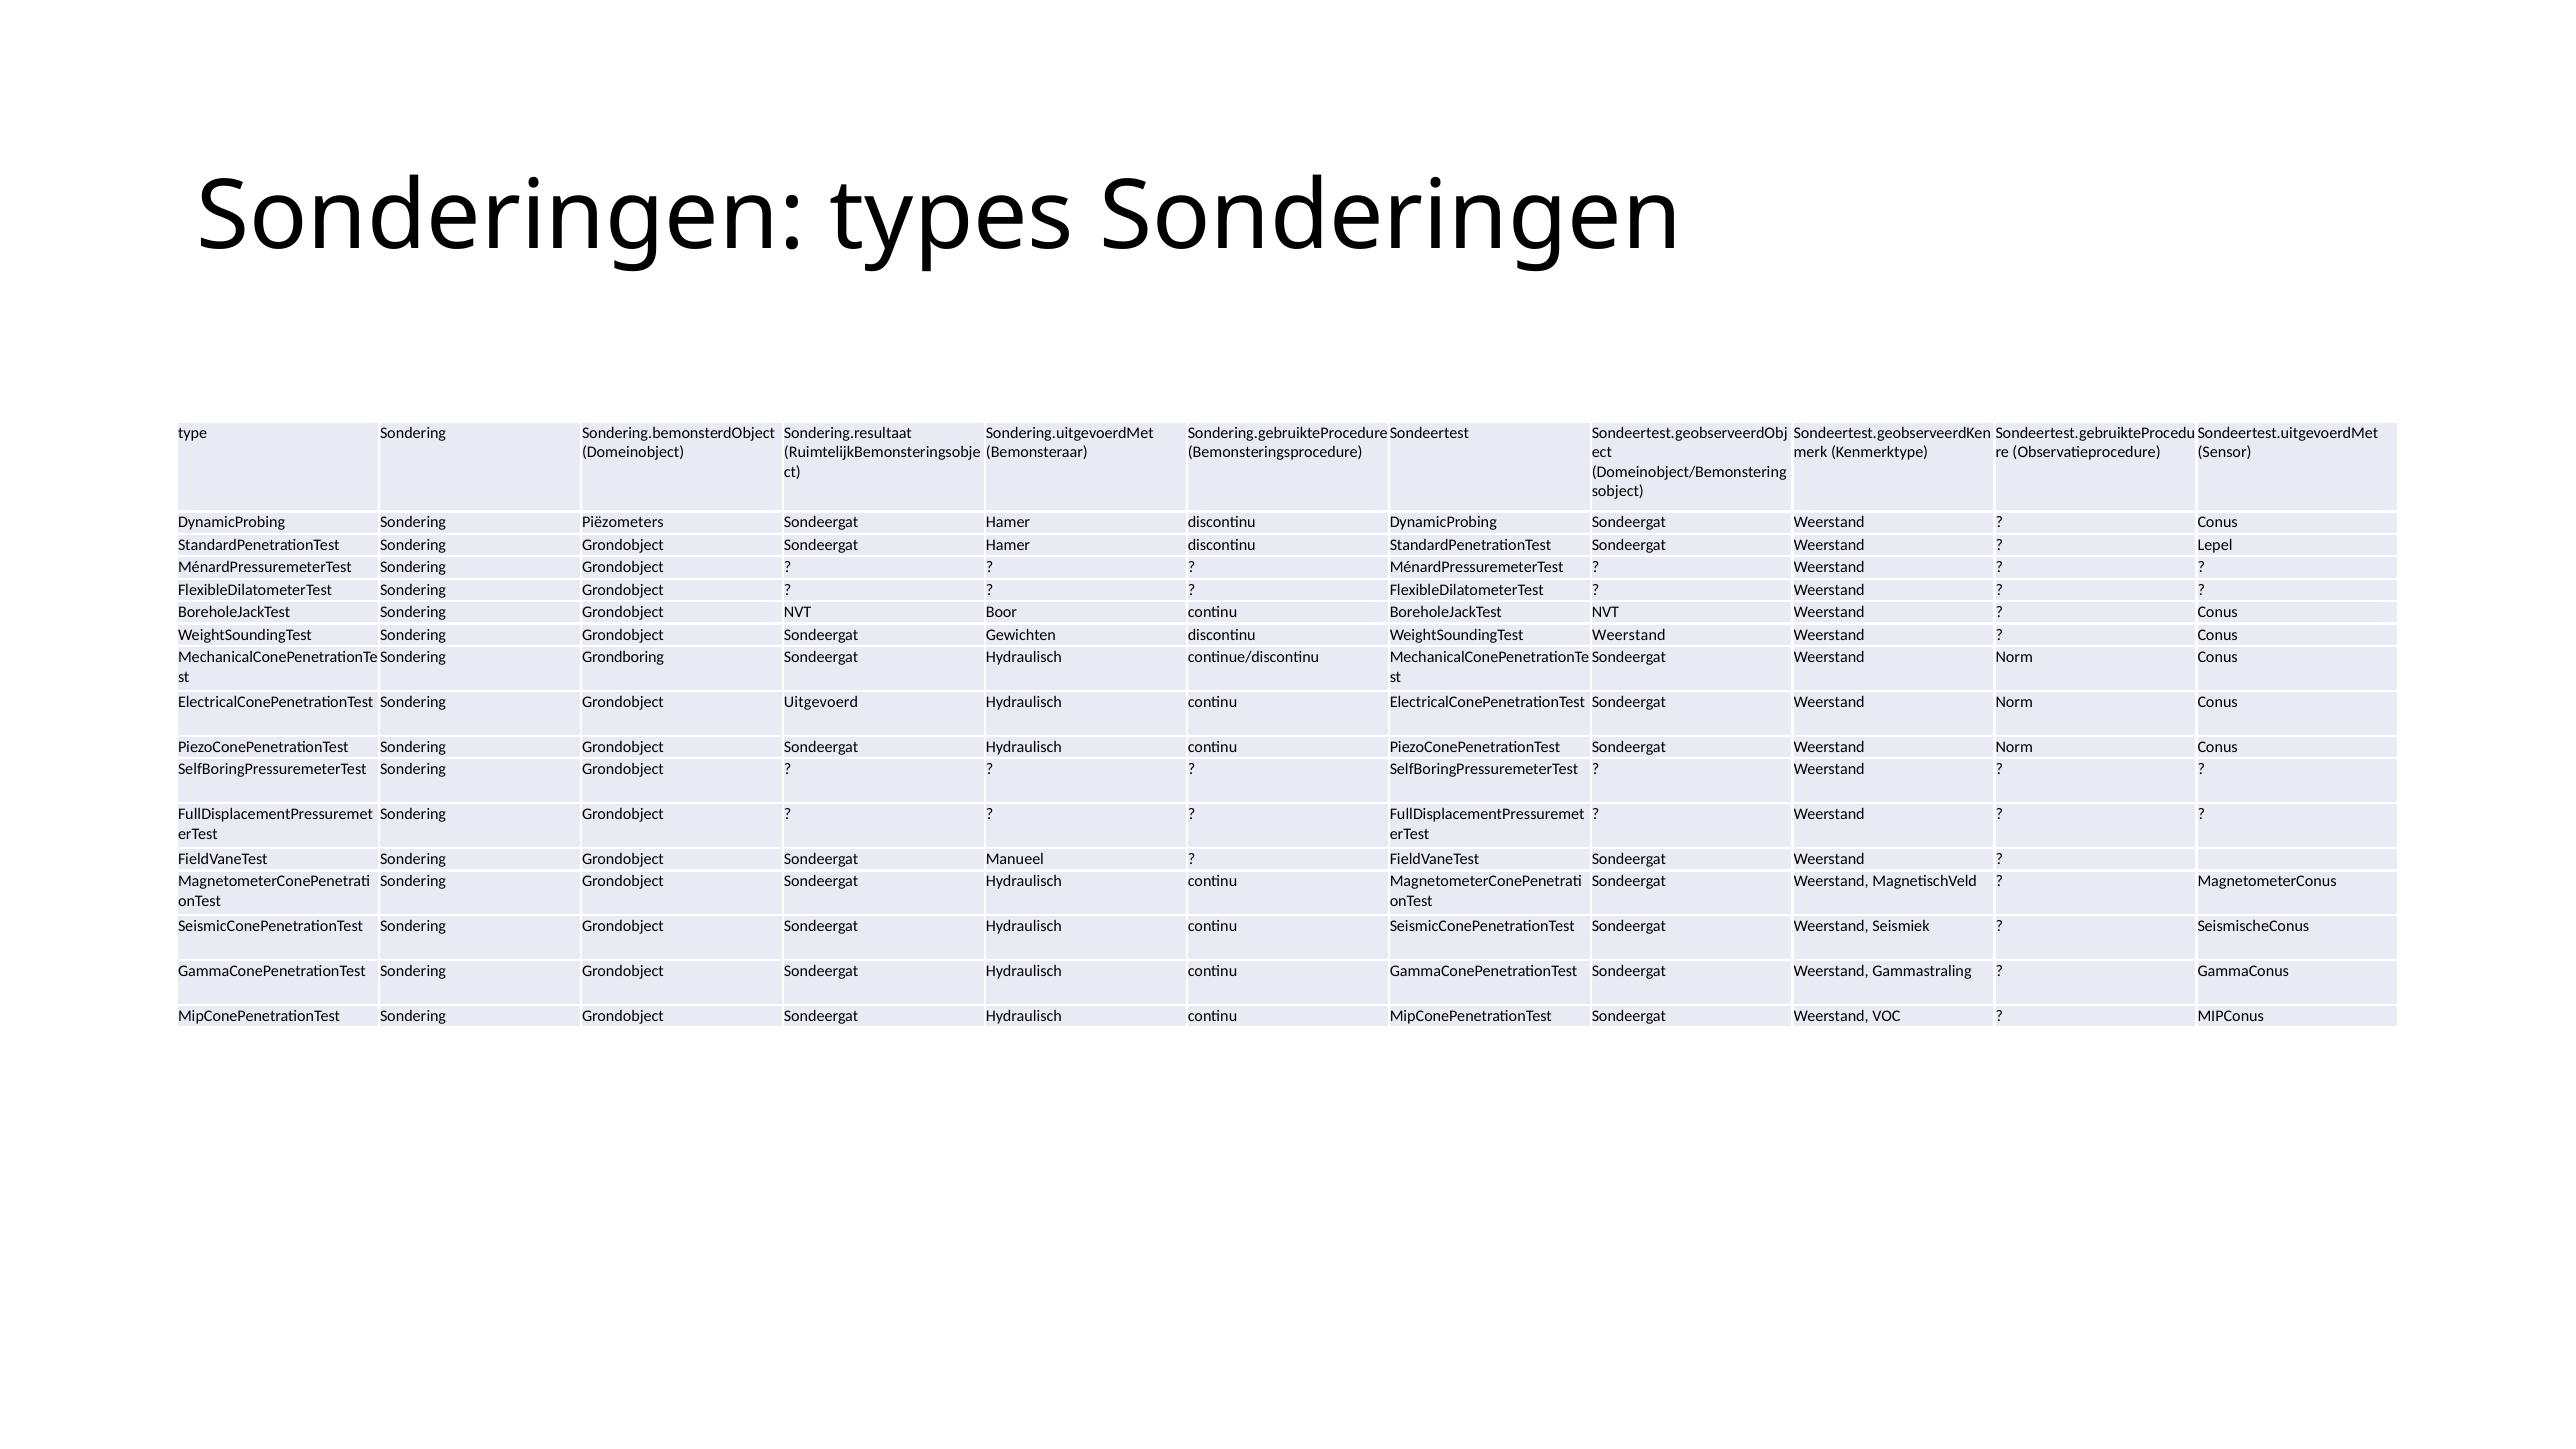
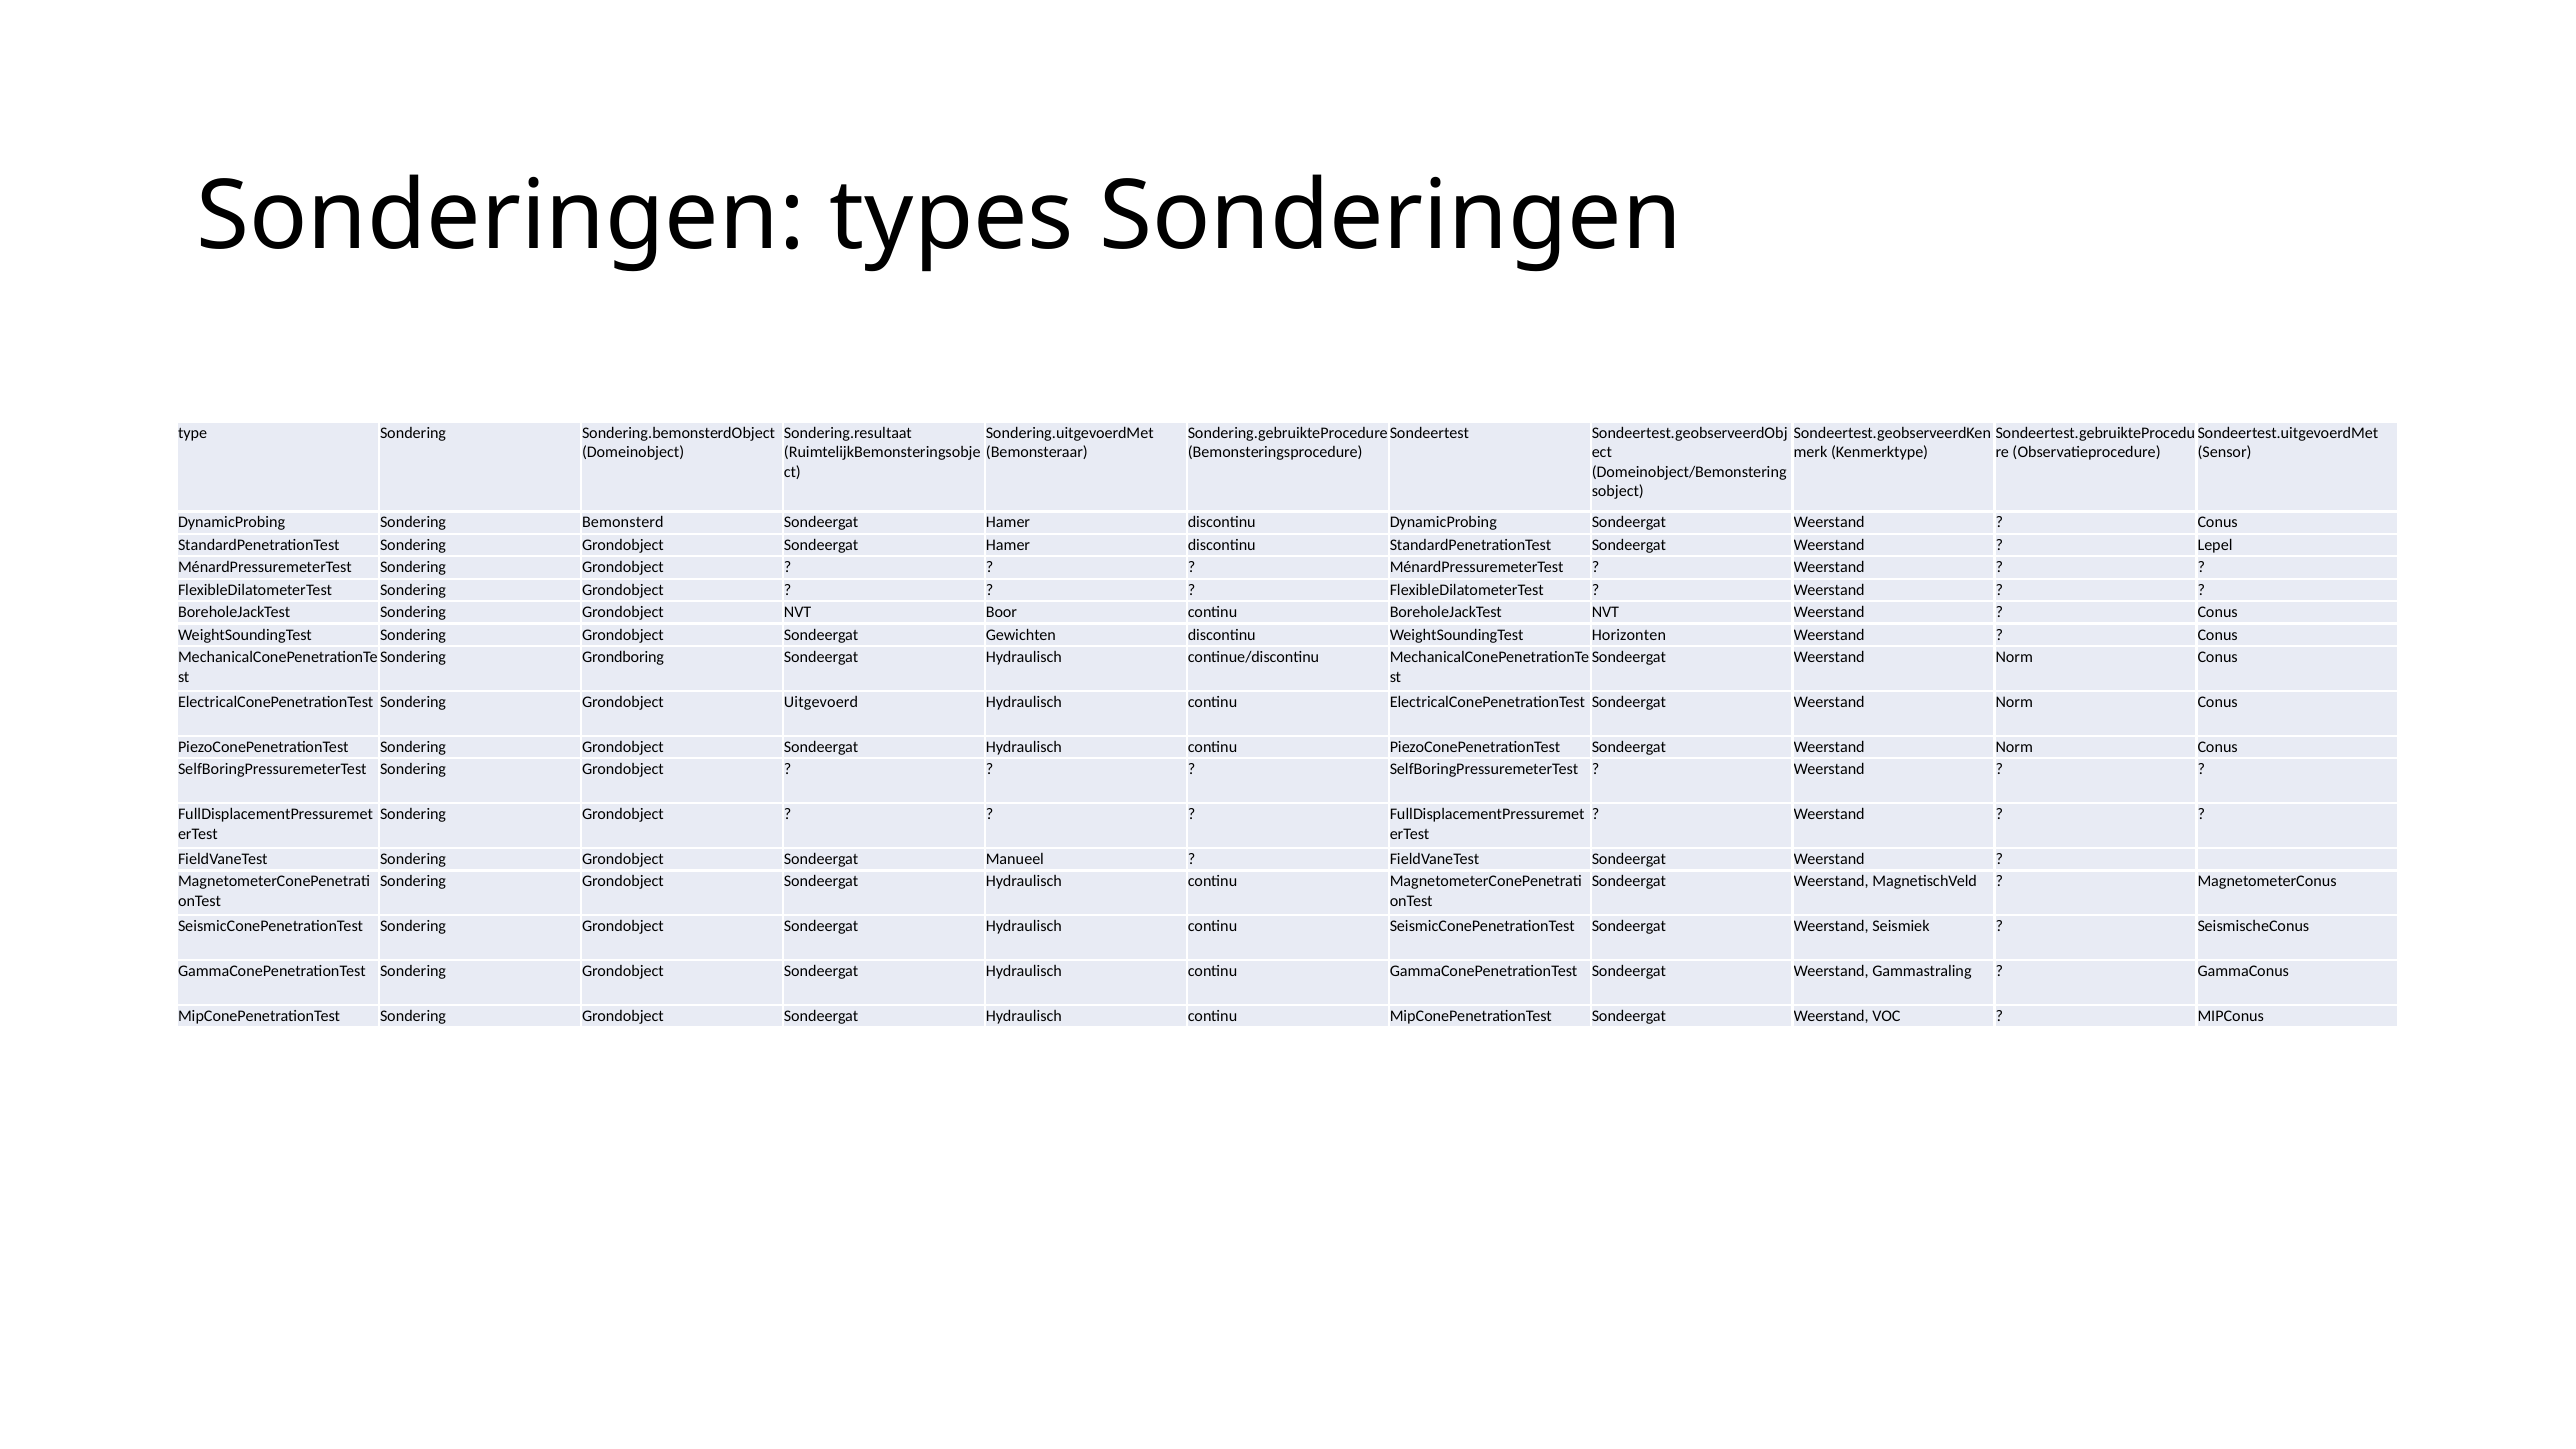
Piëzometers: Piëzometers -> Bemonsterd (623, 523)
WeightSoundingTest Weerstand: Weerstand -> Horizonten (1629, 635)
